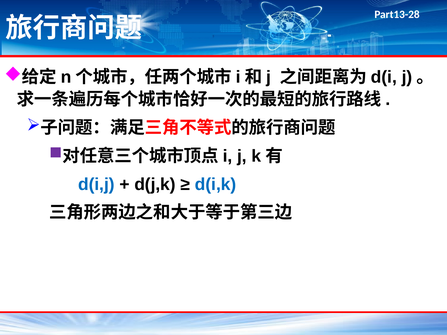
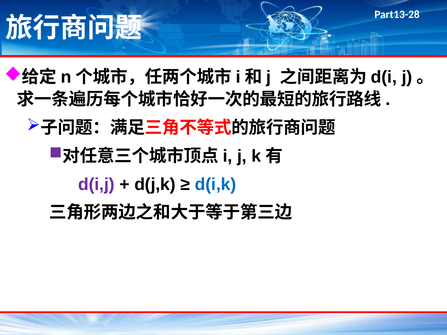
d(i,j colour: blue -> purple (96, 184)
